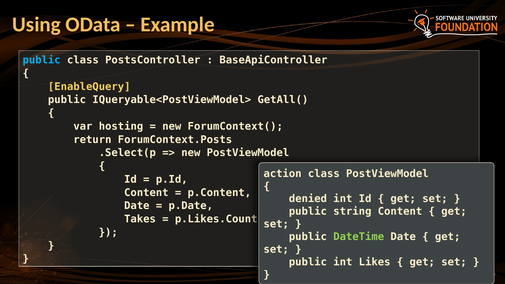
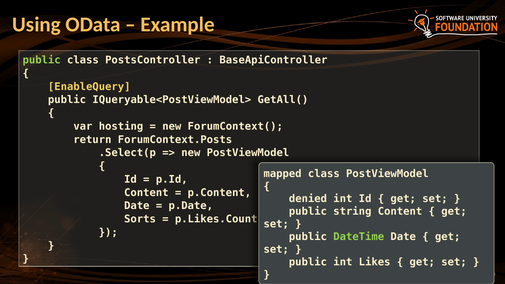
public colour: light blue -> light green (42, 60)
action: action -> mapped (283, 174)
Takes: Takes -> Sorts (140, 219)
